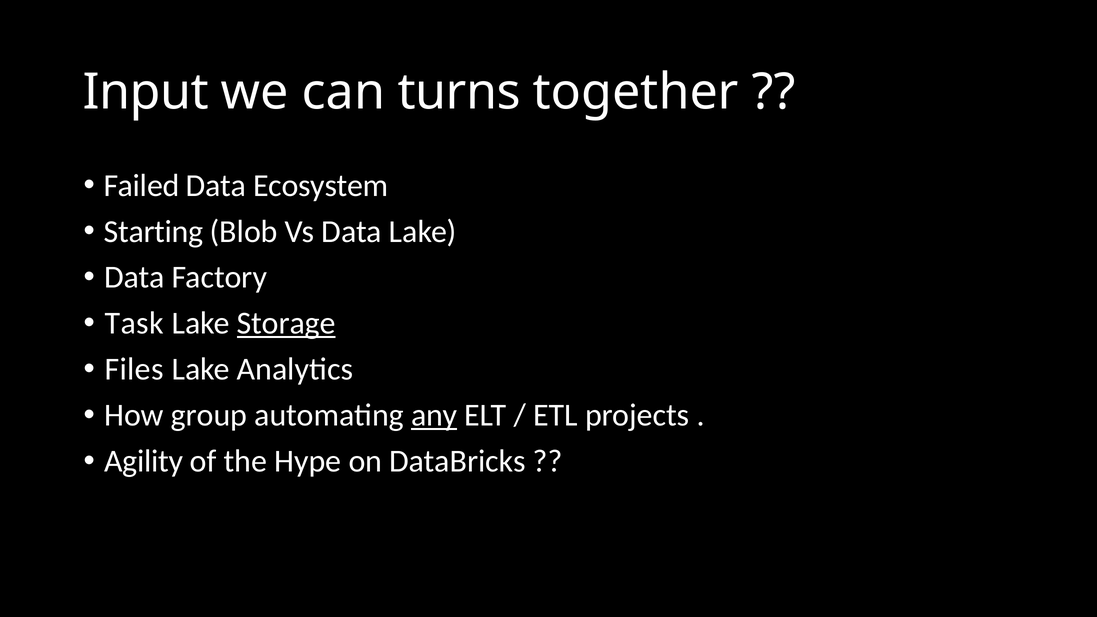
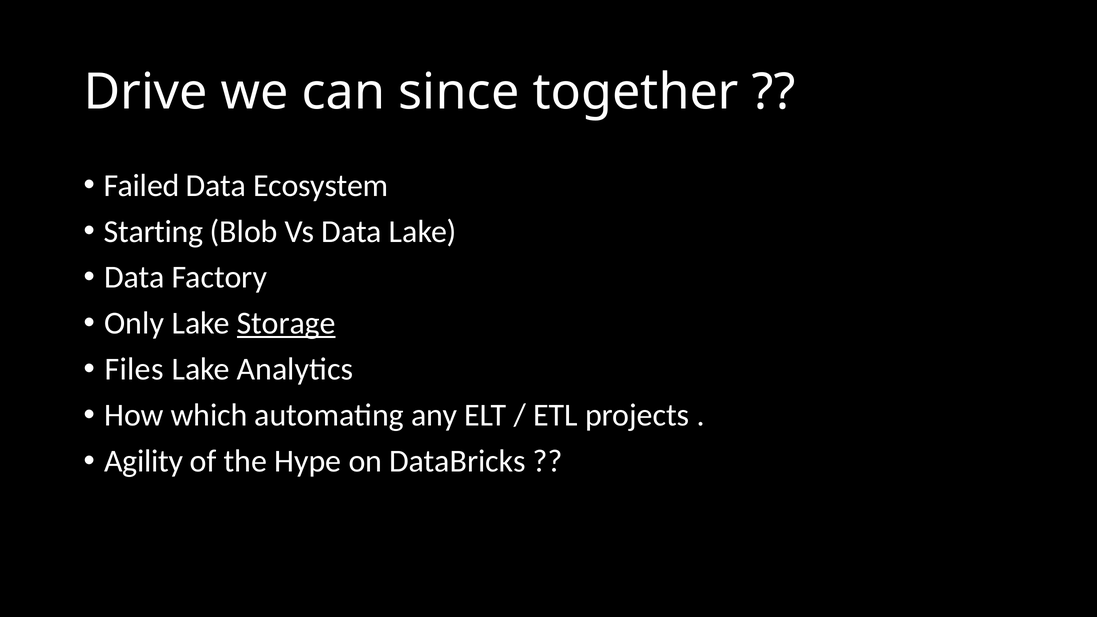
Input: Input -> Drive (146, 92)
turns: turns -> since (459, 92)
Task: Task -> Only (134, 323)
group: group -> which (209, 415)
any underline: present -> none (434, 415)
